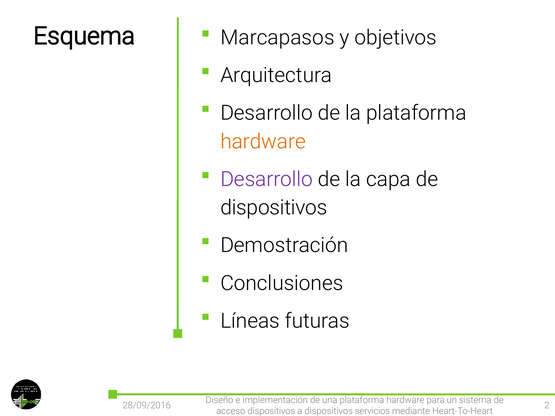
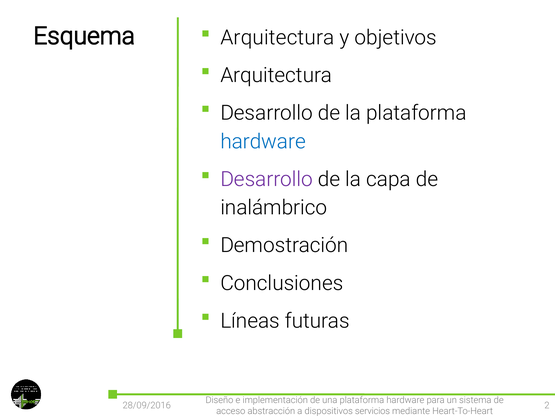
Marcapasos: Marcapasos -> Arquitectura (277, 38)
hardware colour: orange -> blue (263, 142)
dispositivos: dispositivos -> inalámbrico (274, 208)
acceso dispositivos: dispositivos -> abstracción (271, 411)
